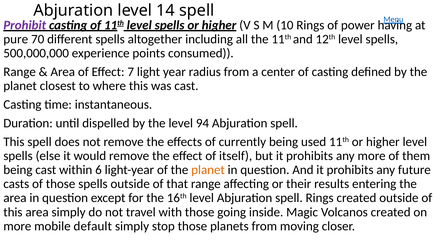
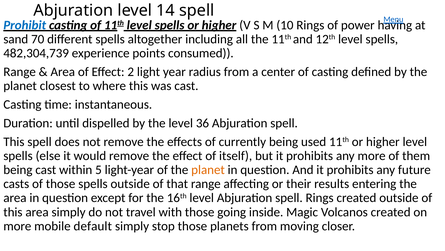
Prohibit colour: purple -> blue (25, 25)
pure: pure -> sand (16, 39)
500,000,000: 500,000,000 -> 482,304,739 (36, 53)
7: 7 -> 2 (131, 72)
94: 94 -> 36 (203, 123)
6: 6 -> 5 (99, 169)
